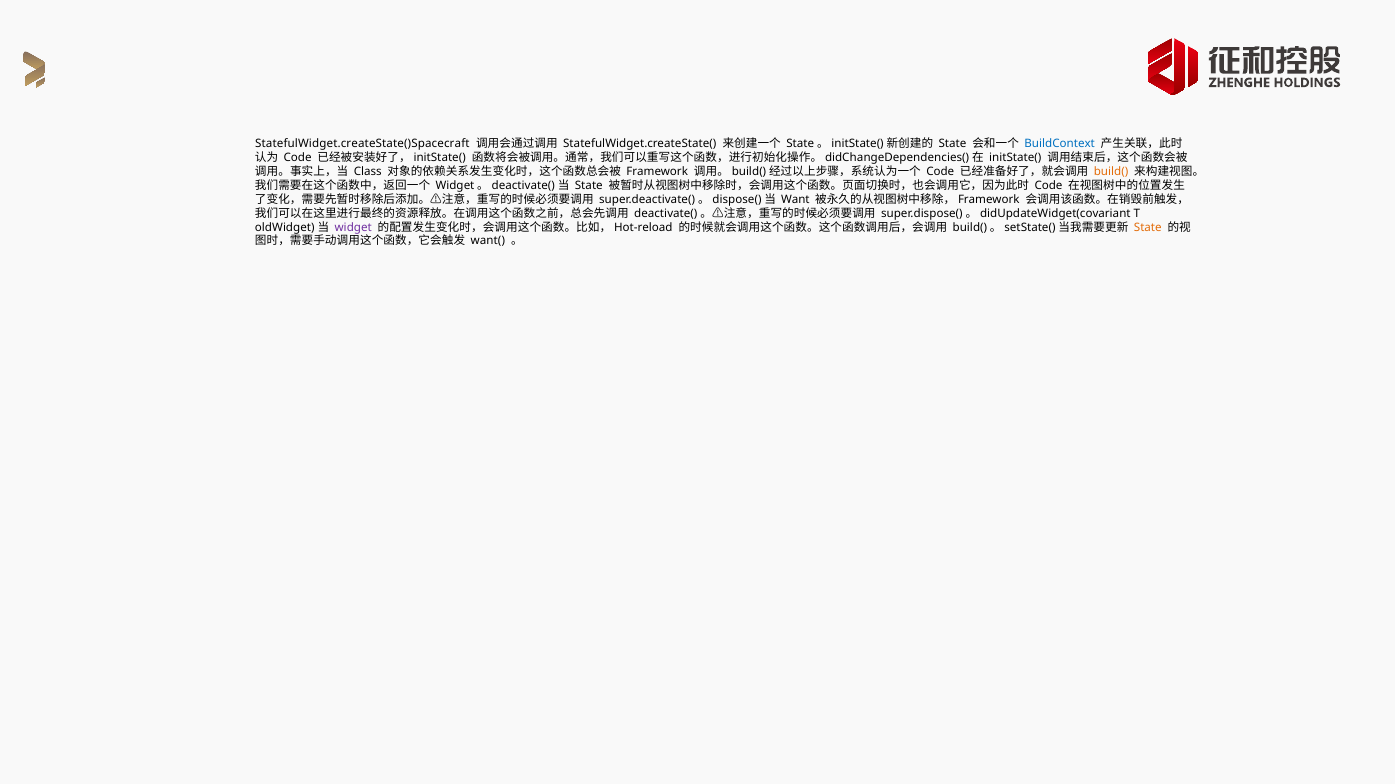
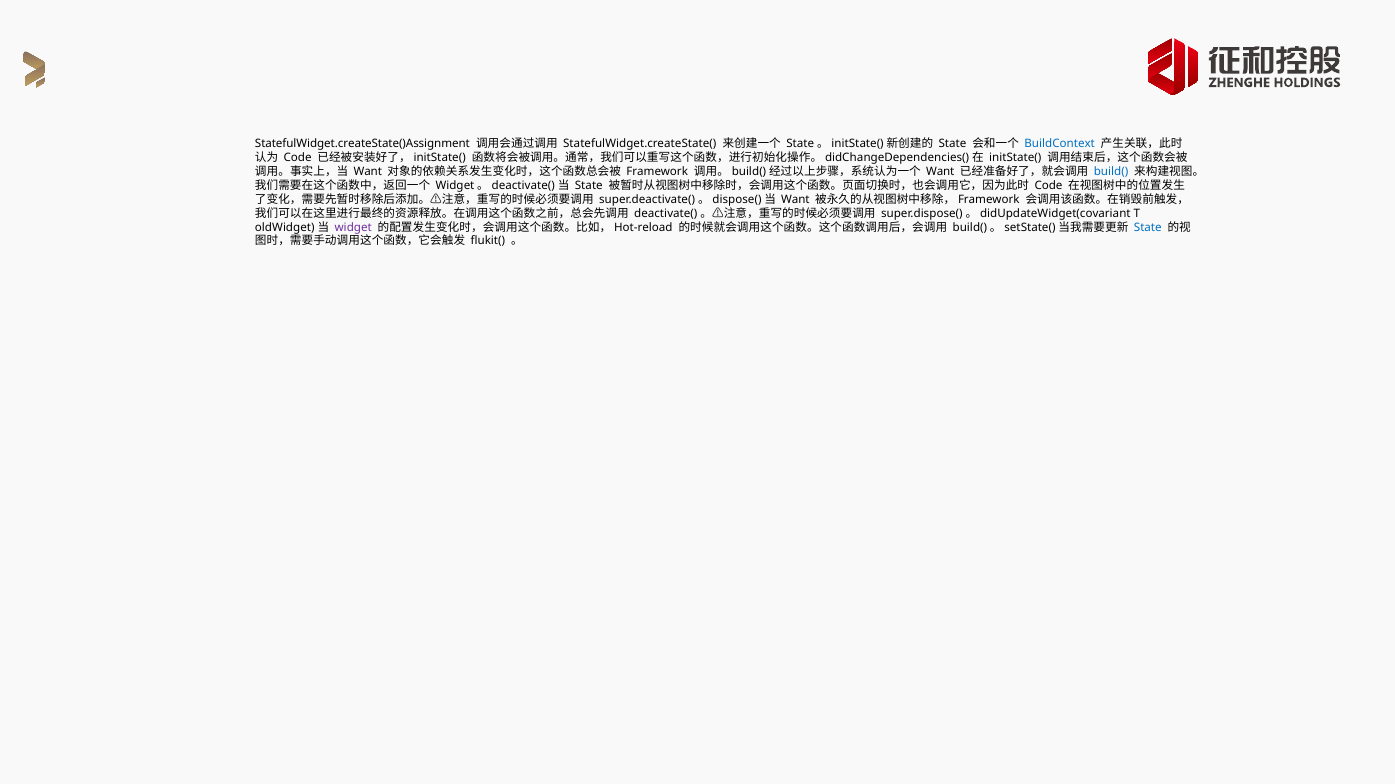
StatefulWidget.createState()Spacecraft: StatefulWidget.createState()Spacecraft -> StatefulWidget.createState()Assignment (362, 144)
Class: Class -> Want (368, 172)
Code: Code -> Want (940, 172)
build( colour: orange -> blue (1111, 172)
State colour: orange -> blue (1148, 227)
want(: want( -> flukit( (488, 241)
